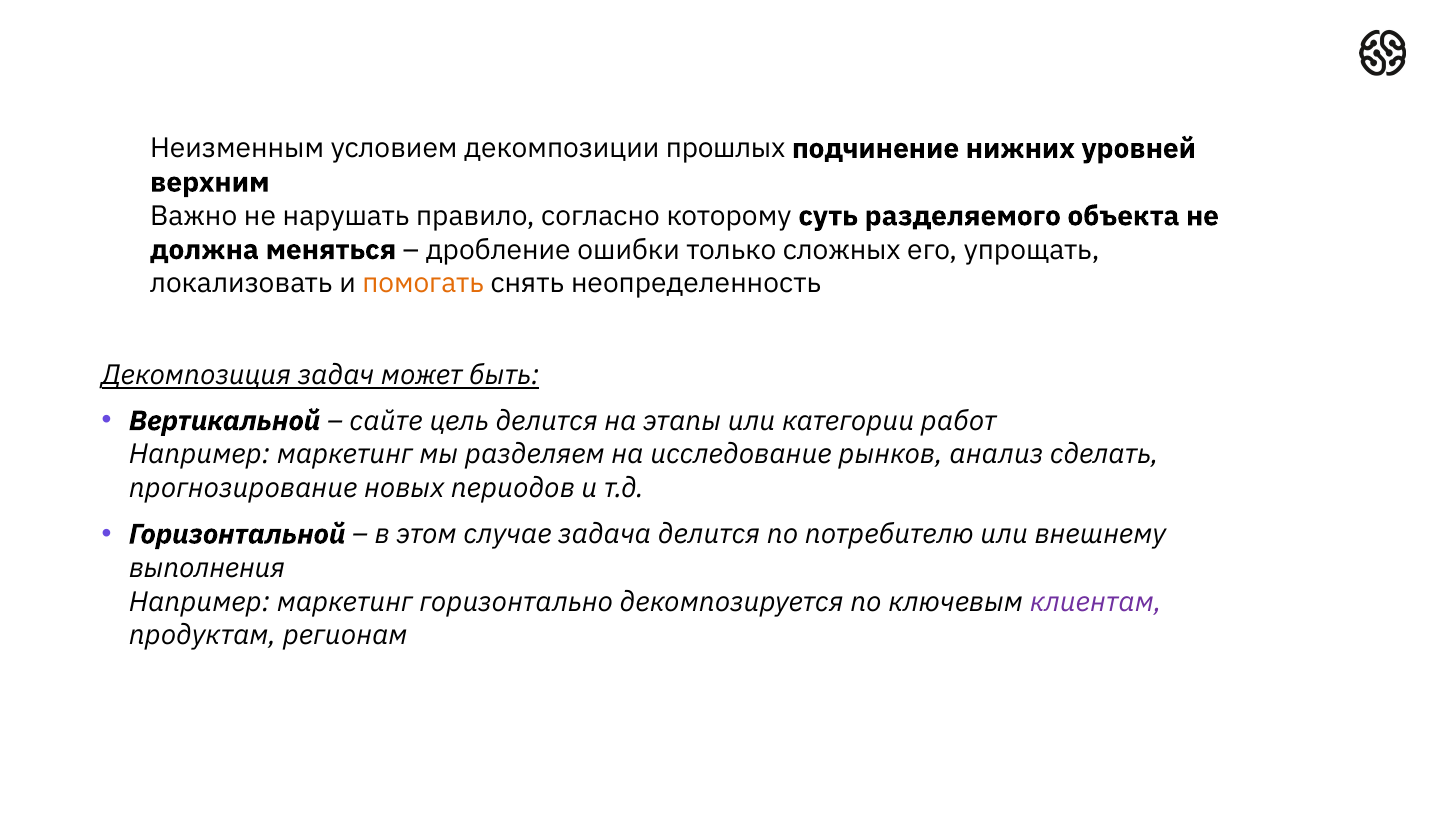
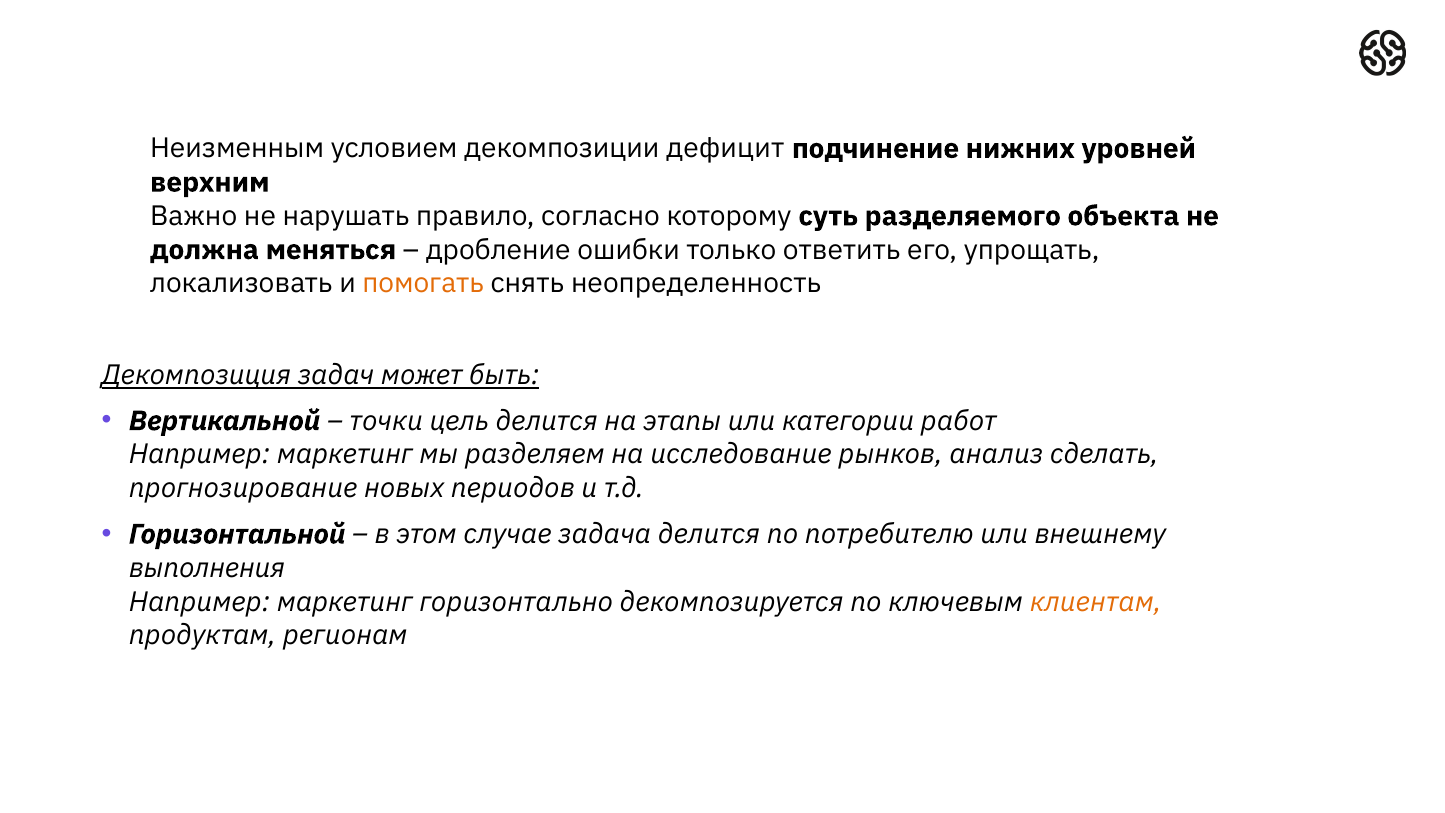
прошлых: прошлых -> дефицит (725, 149)
сложных: сложных -> ответить (842, 250)
сайте: сайте -> точки (386, 421)
клиентам colour: purple -> orange (1096, 602)
